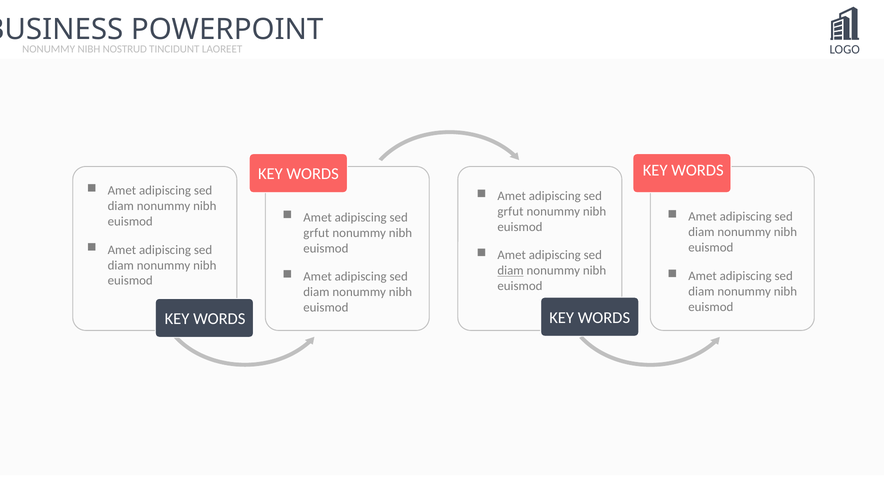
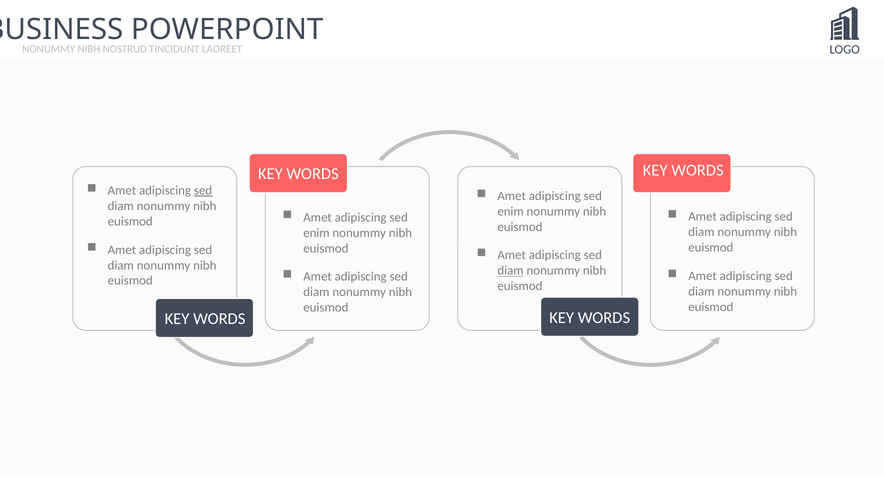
sed underline: none -> present (203, 191)
grfut: grfut -> enim (511, 212)
grfut: grfut -> enim (316, 233)
